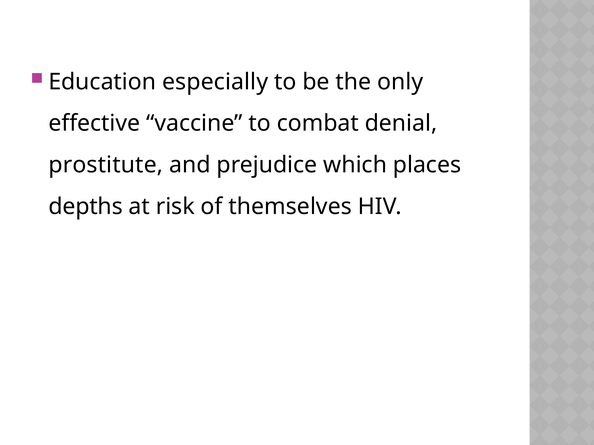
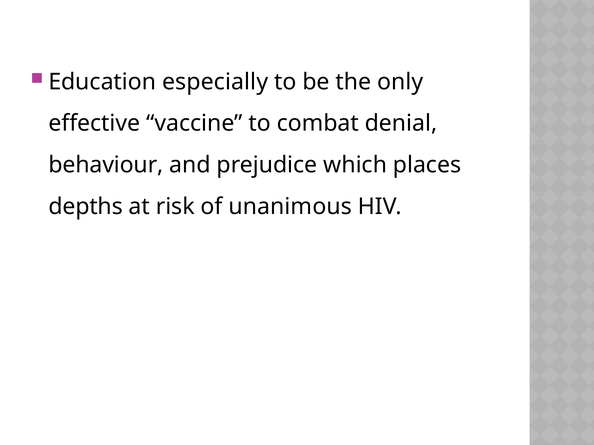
prostitute: prostitute -> behaviour (106, 165)
themselves: themselves -> unanimous (290, 207)
